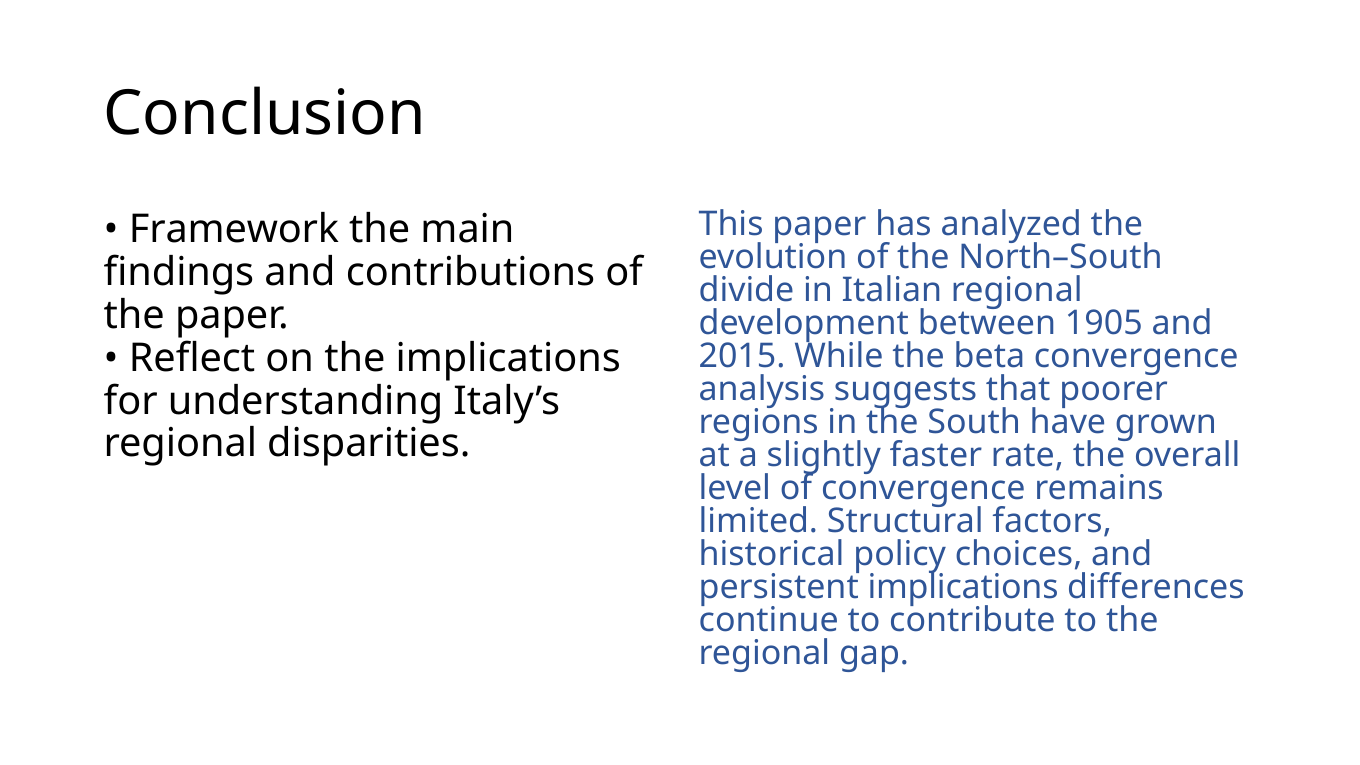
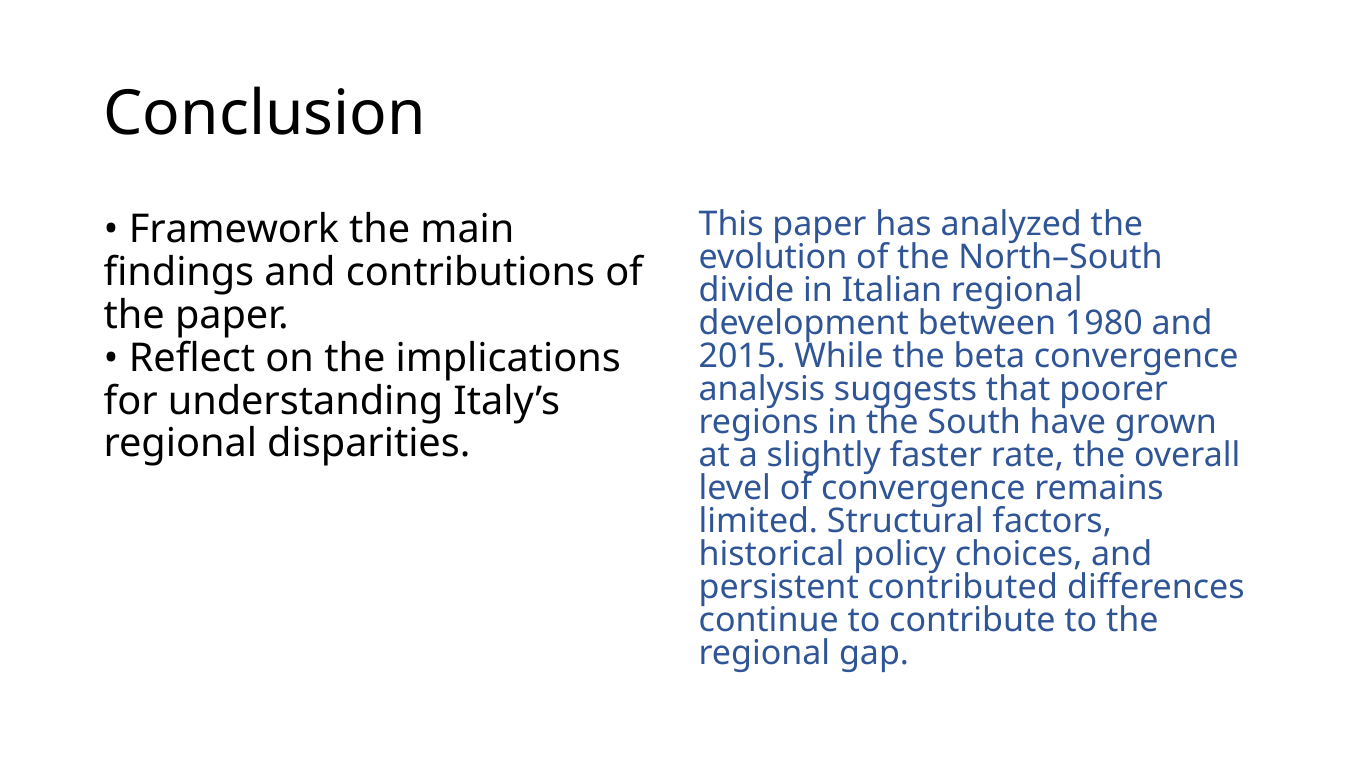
1905: 1905 -> 1980 (1104, 323)
persistent implications: implications -> contributed (963, 587)
